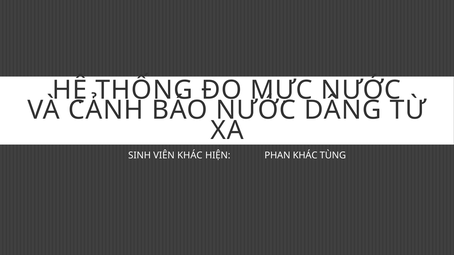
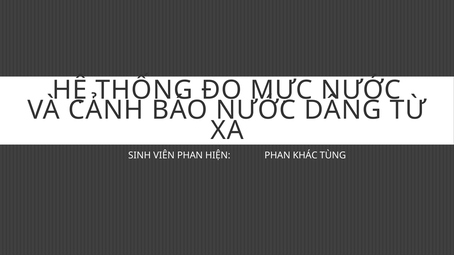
VIÊN KHÁC: KHÁC -> PHAN (190, 156)
